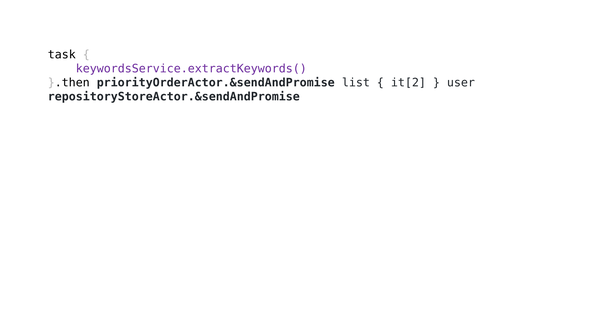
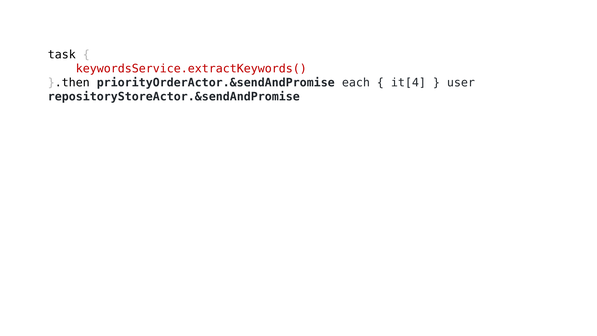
keywordsService.extractKeywords( colour: purple -> red (191, 69)
list: list -> each (356, 83)
it[2: it[2 -> it[4 (408, 83)
